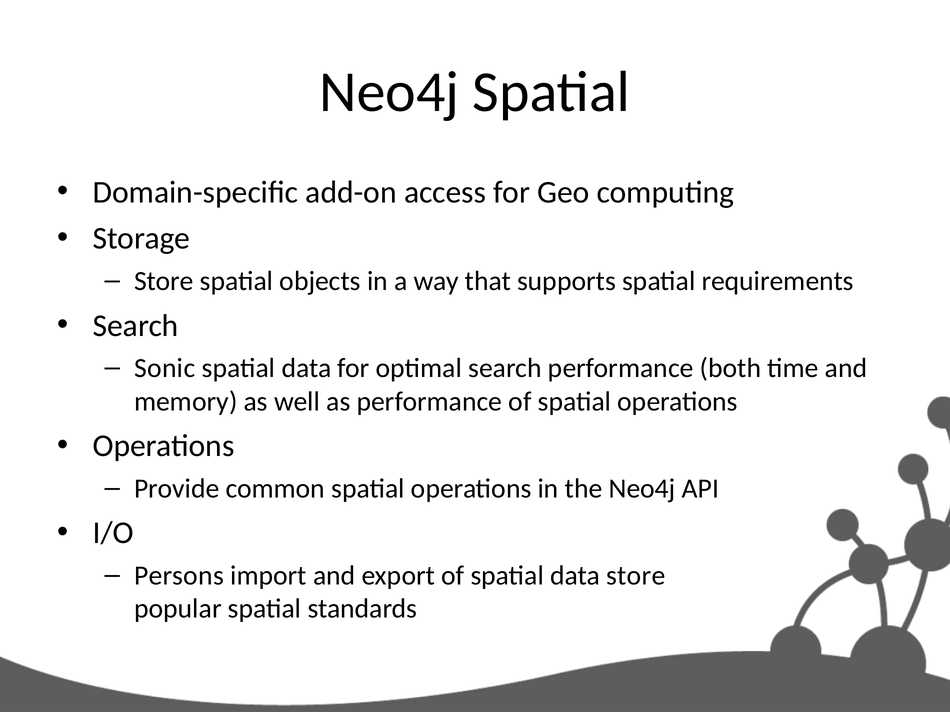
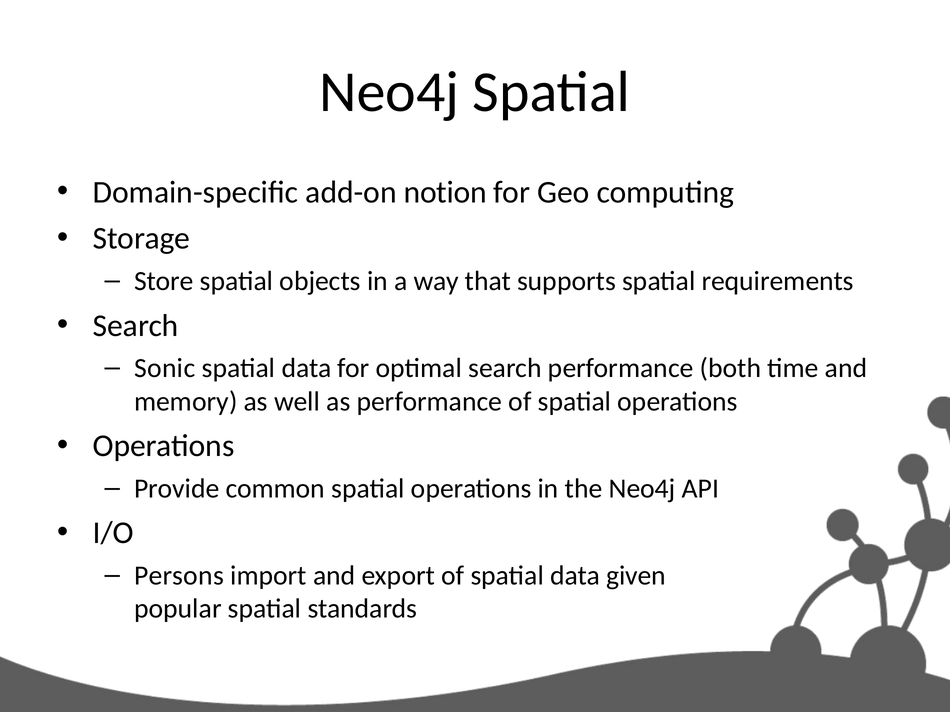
access: access -> notion (445, 192)
data store: store -> given (636, 576)
